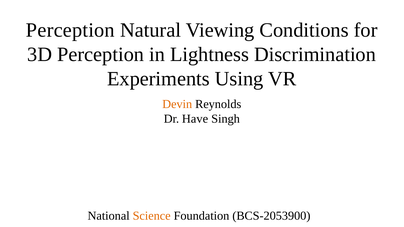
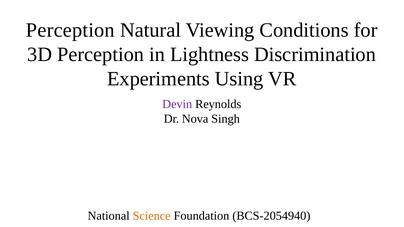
Devin colour: orange -> purple (177, 104)
Have: Have -> Nova (195, 119)
BCS-2053900: BCS-2053900 -> BCS-2054940 (271, 216)
